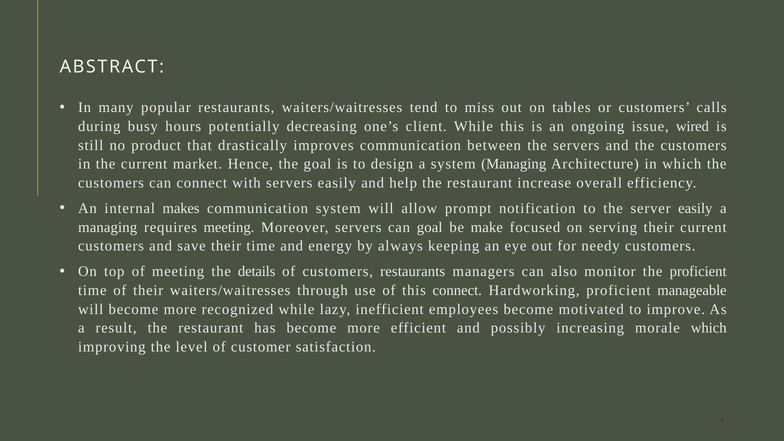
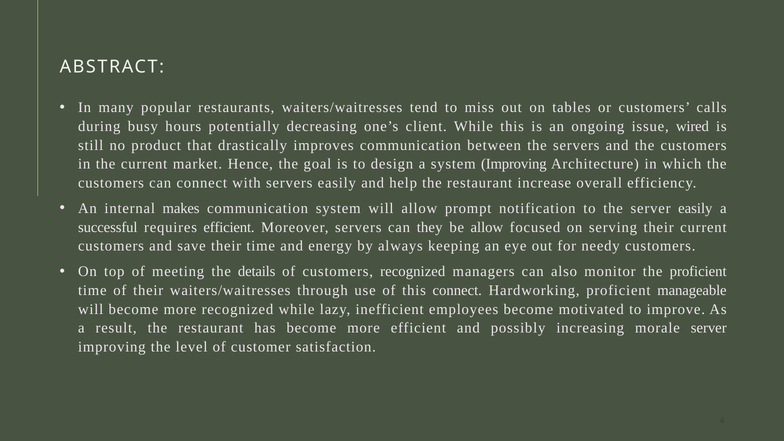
system Managing: Managing -> Improving (514, 164)
managing: managing -> successful (108, 227)
requires meeting: meeting -> efficient (229, 227)
can goal: goal -> they (430, 227)
be make: make -> allow (487, 227)
customers restaurants: restaurants -> recognized (413, 272)
morale which: which -> server (709, 328)
